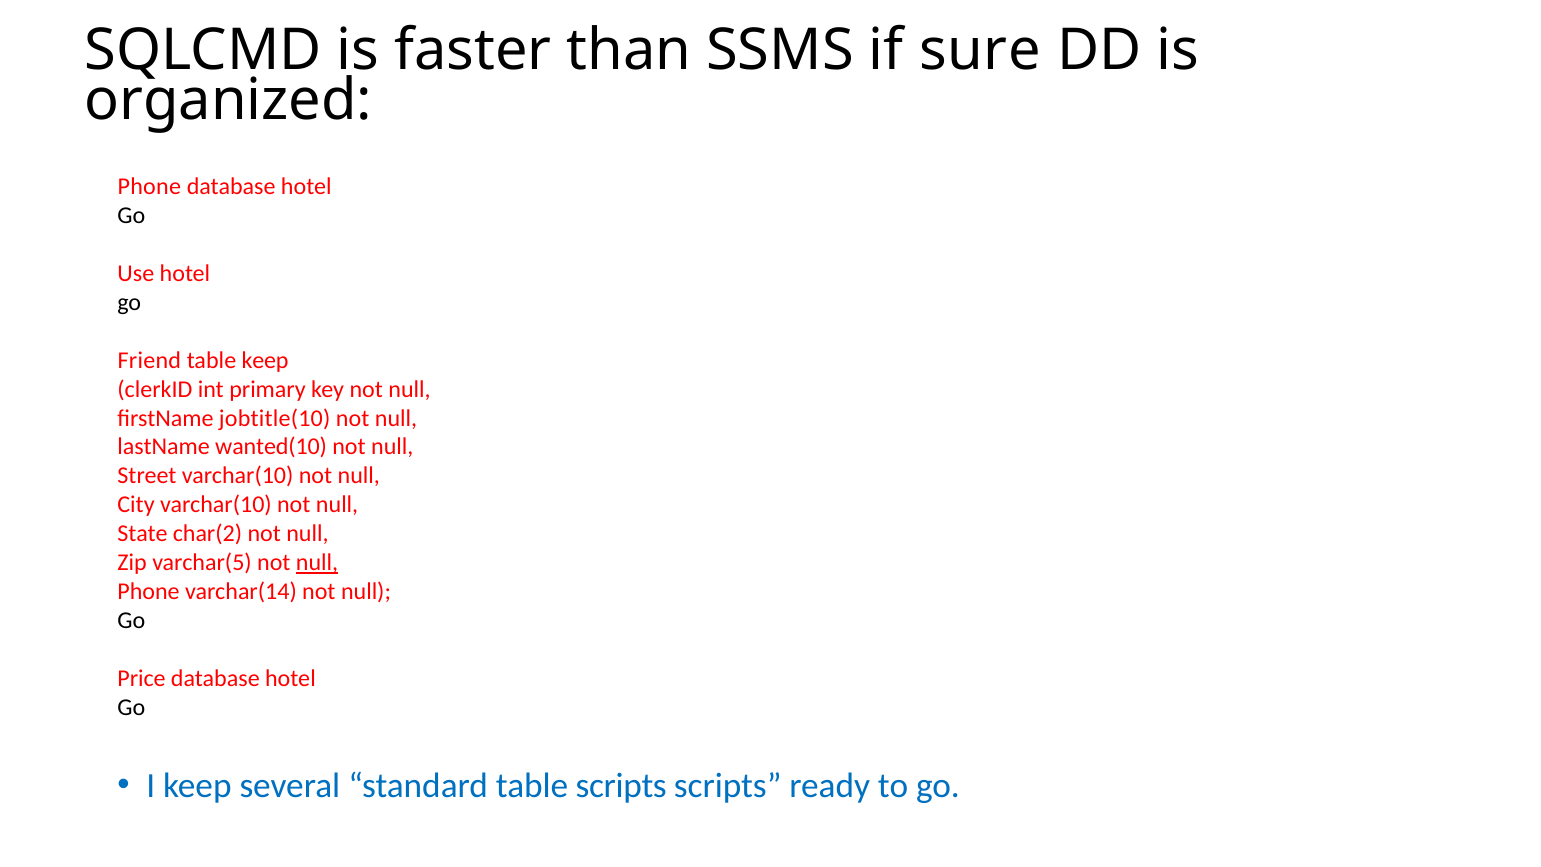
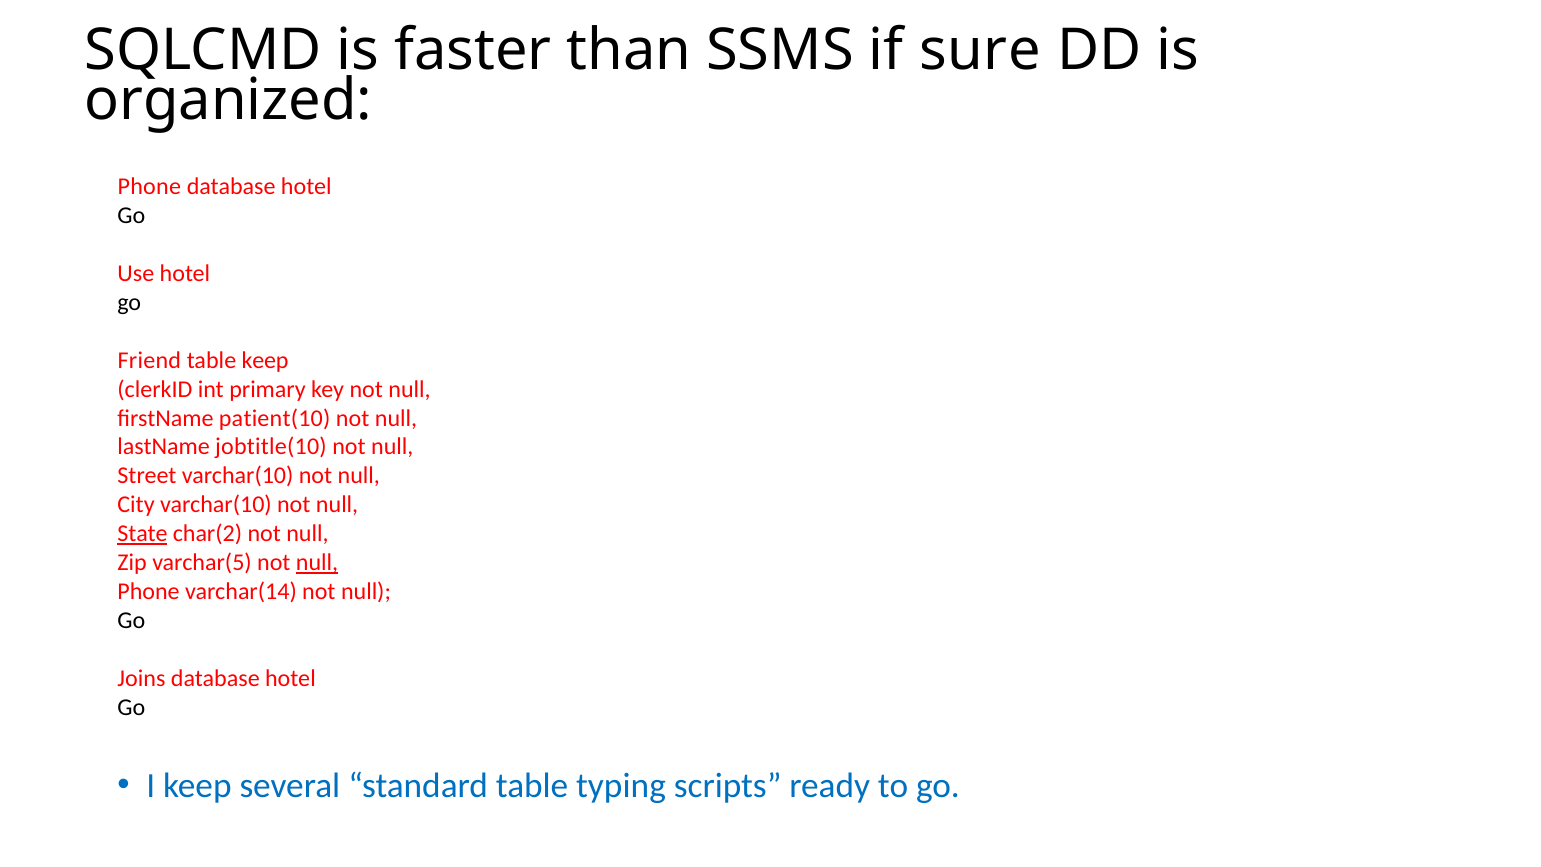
jobtitle(10: jobtitle(10 -> patient(10 (275, 418)
wanted(10: wanted(10 -> jobtitle(10 (271, 447)
State underline: none -> present (143, 534)
Price: Price -> Joins (142, 678)
table scripts: scripts -> typing (621, 786)
